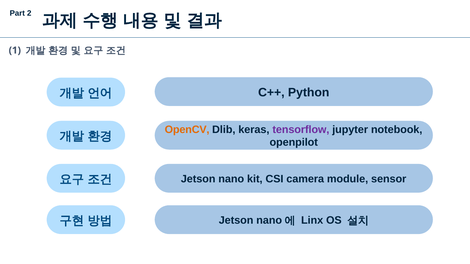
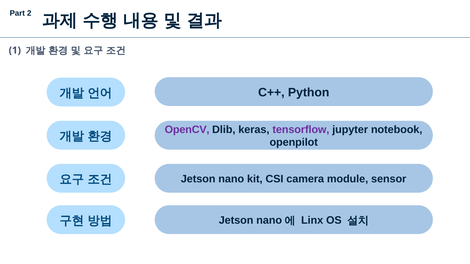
OpenCV colour: orange -> purple (187, 130)
